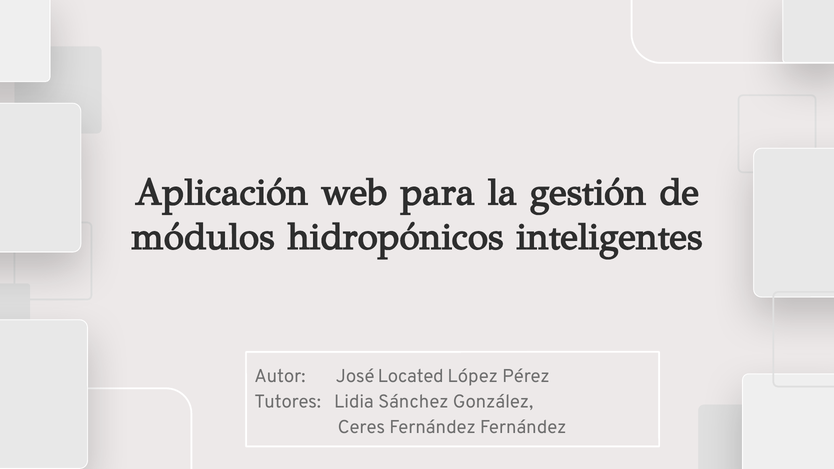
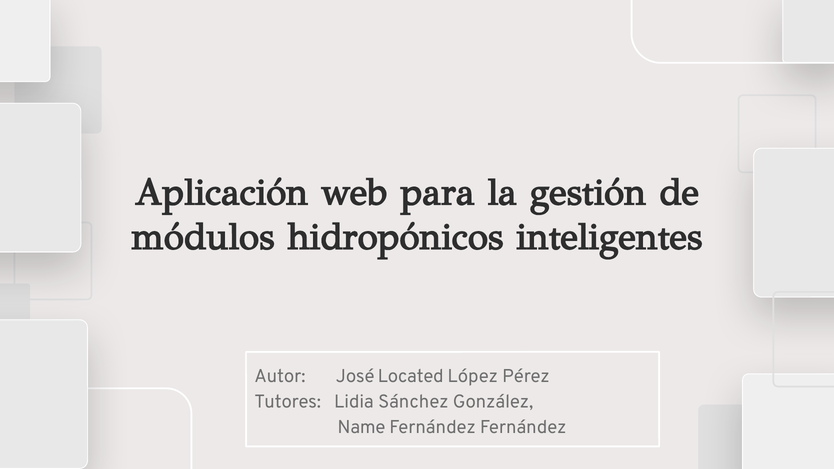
Ceres: Ceres -> Name (361, 427)
